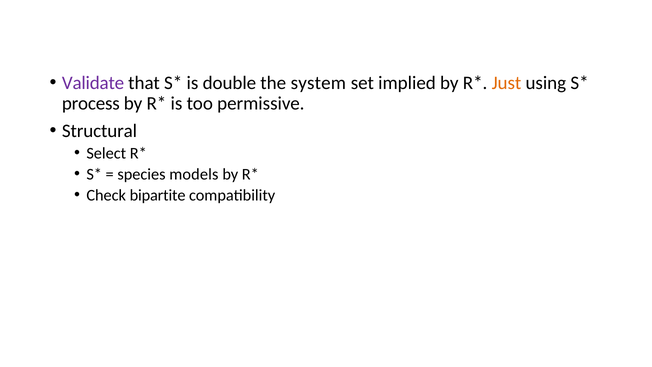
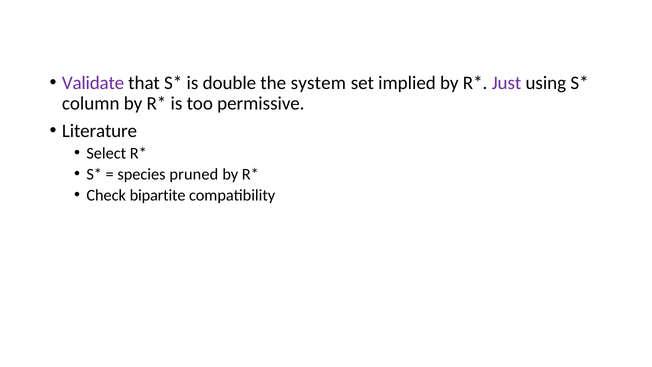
Just colour: orange -> purple (506, 83)
process: process -> column (91, 103)
Structural: Structural -> Literature (99, 131)
models: models -> pruned (194, 174)
